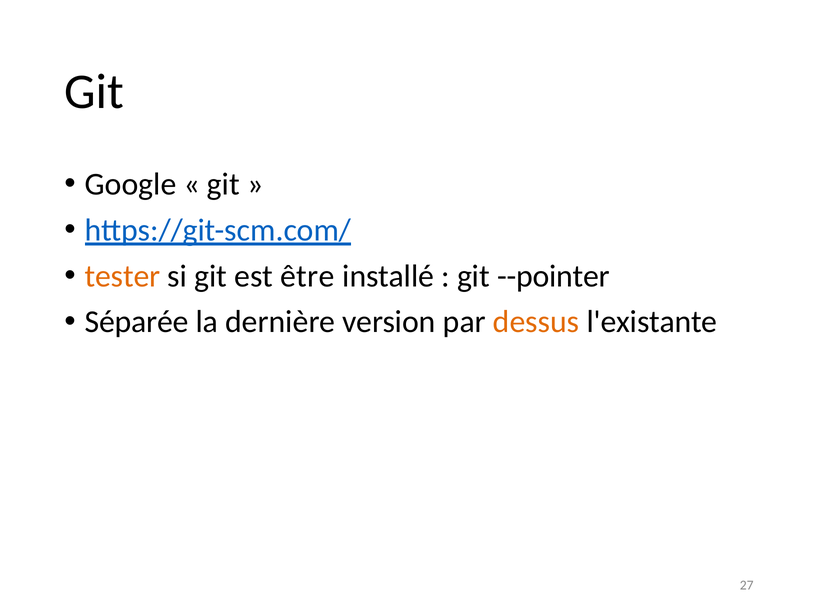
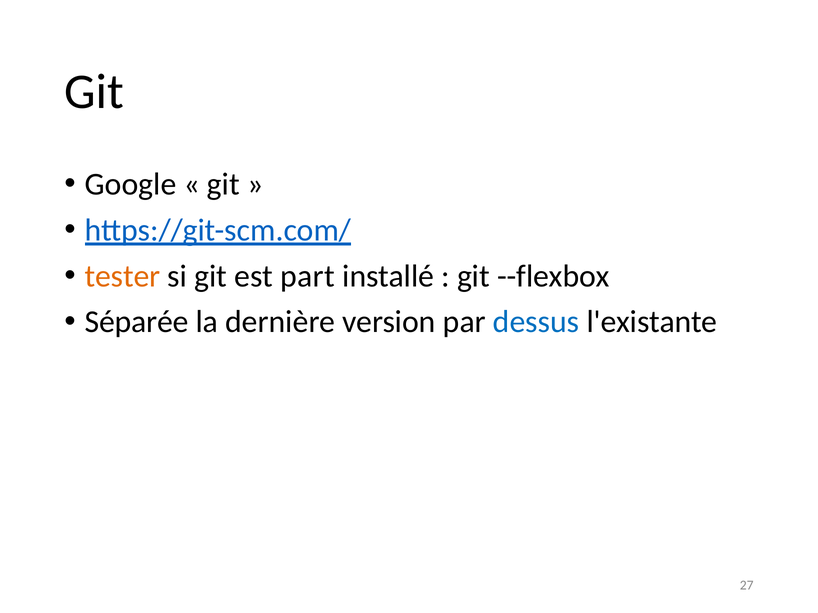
être: être -> part (307, 276)
--pointer: --pointer -> --flexbox (553, 276)
dessus colour: orange -> blue (536, 322)
